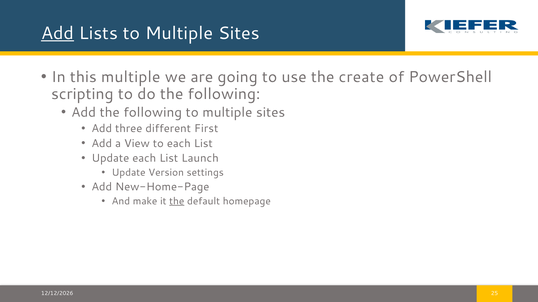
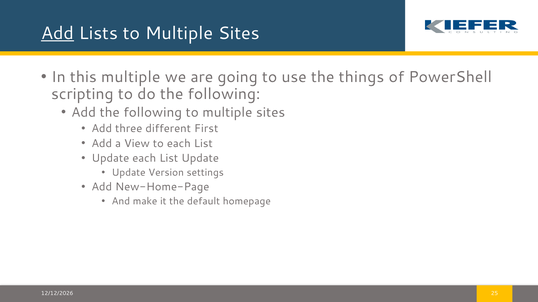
create: create -> things (361, 77)
List Launch: Launch -> Update (200, 159)
the underline: present -> none (177, 201)
